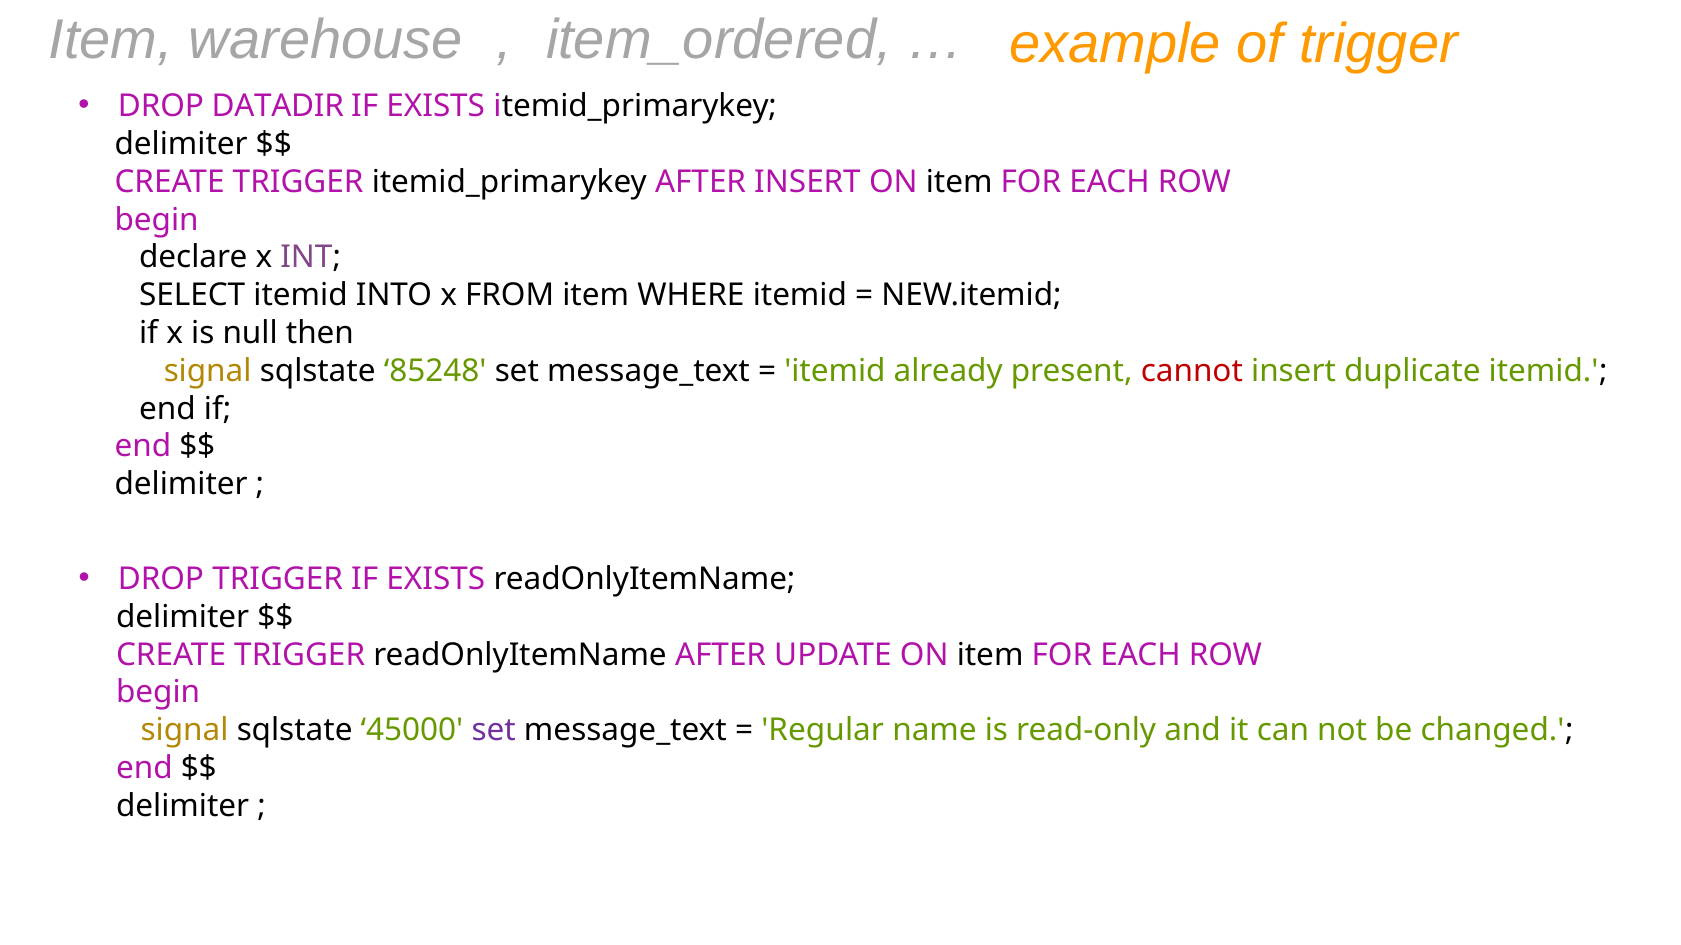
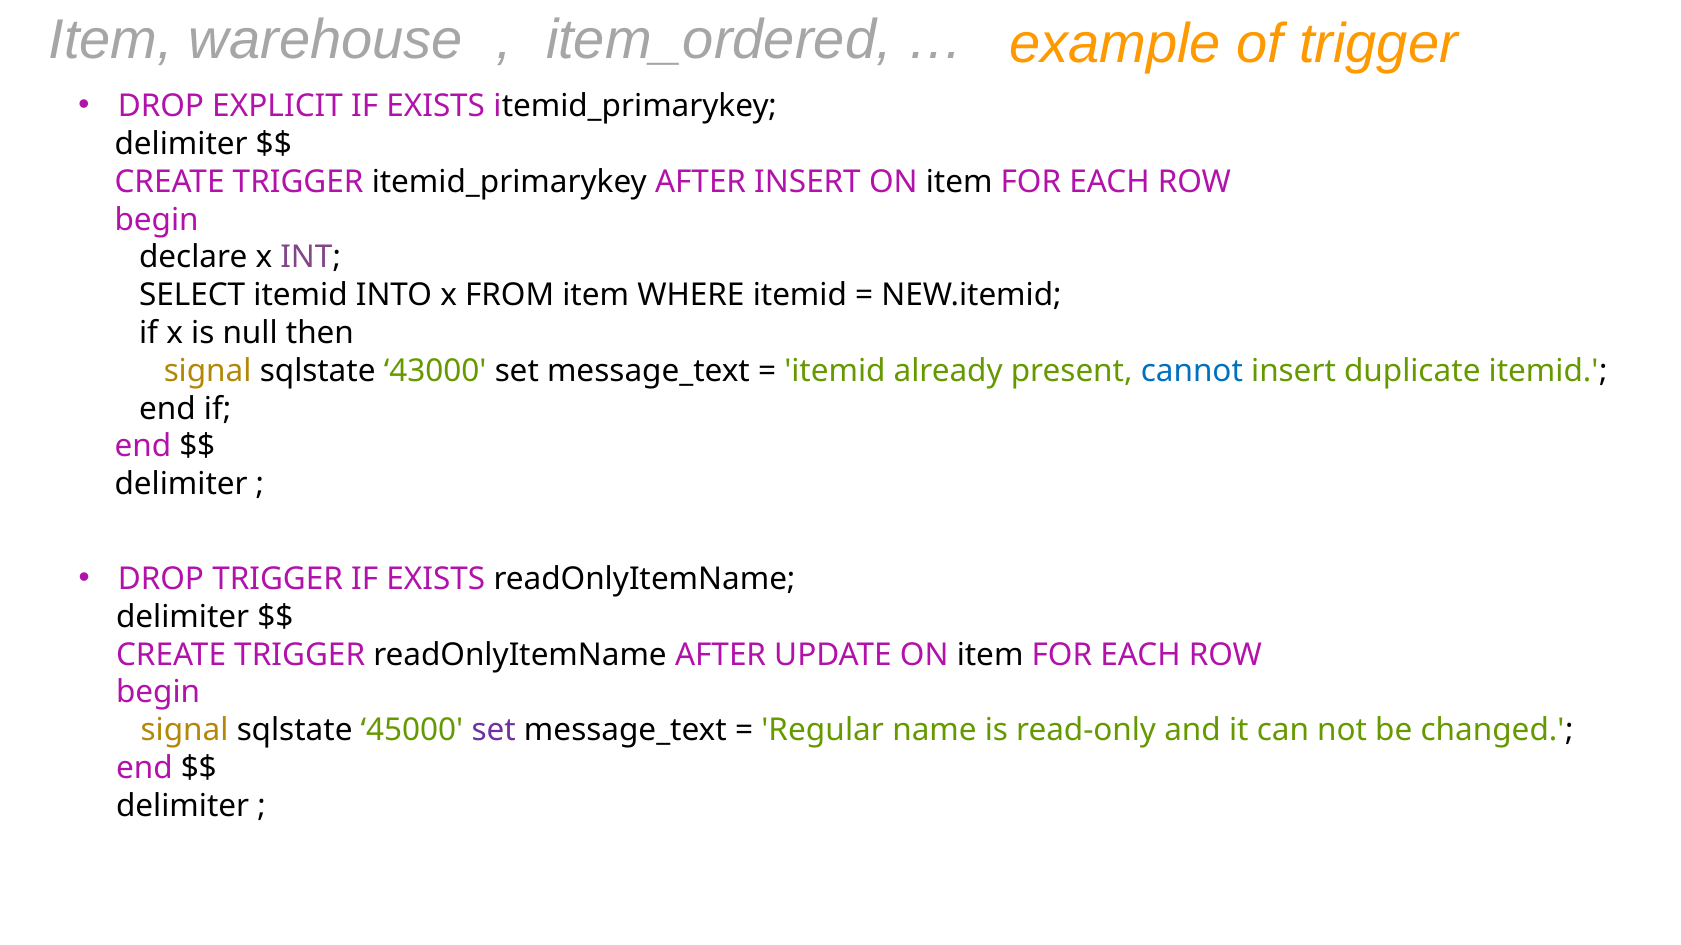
DATADIR: DATADIR -> EXPLICIT (278, 106)
85248: 85248 -> 43000 (435, 371)
cannot colour: red -> blue (1192, 371)
